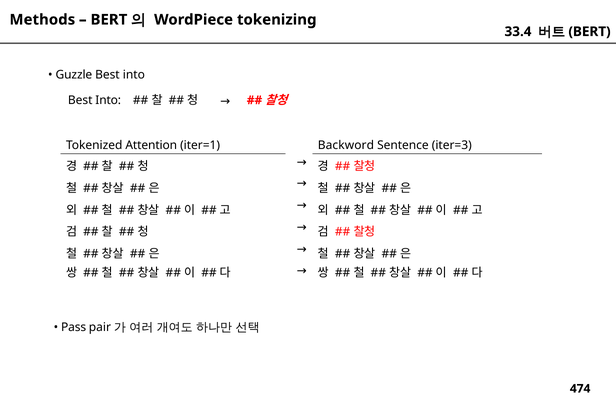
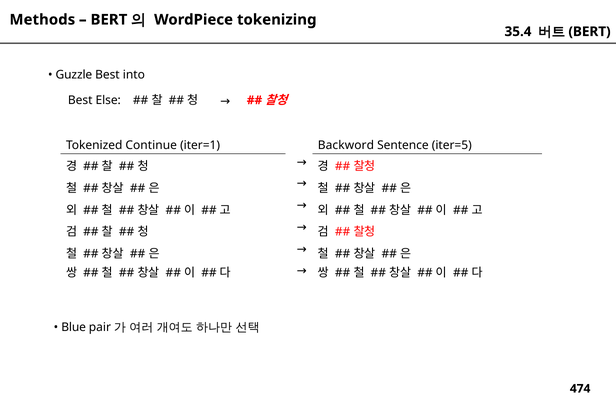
33.4: 33.4 -> 35.4 (518, 32)
Into: Into -> Else (108, 100)
Attention: Attention -> Continue (151, 145)
iter=3: iter=3 -> iter=5 (452, 145)
Pass: Pass -> Blue (74, 327)
